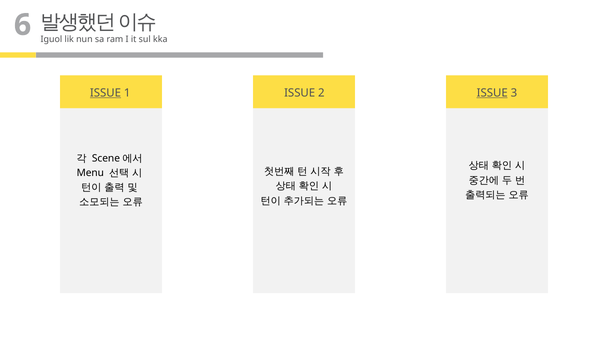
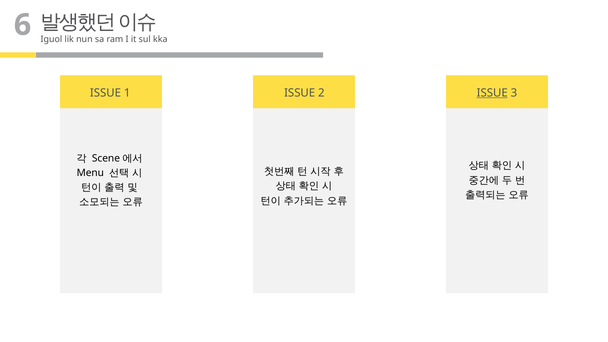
ISSUE underline: present -> none (105, 93)
